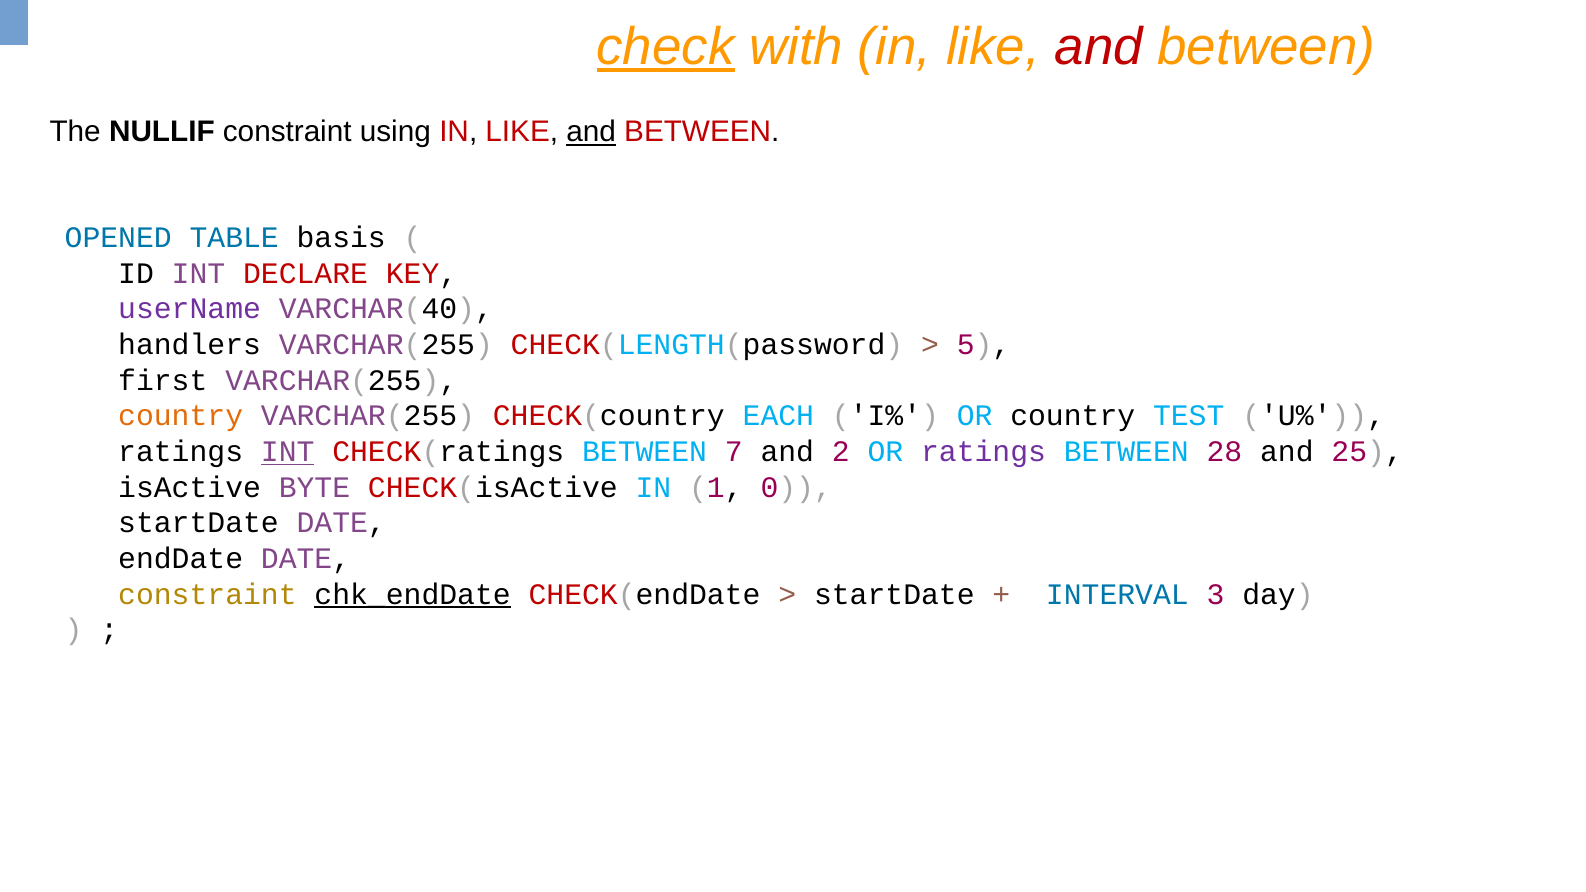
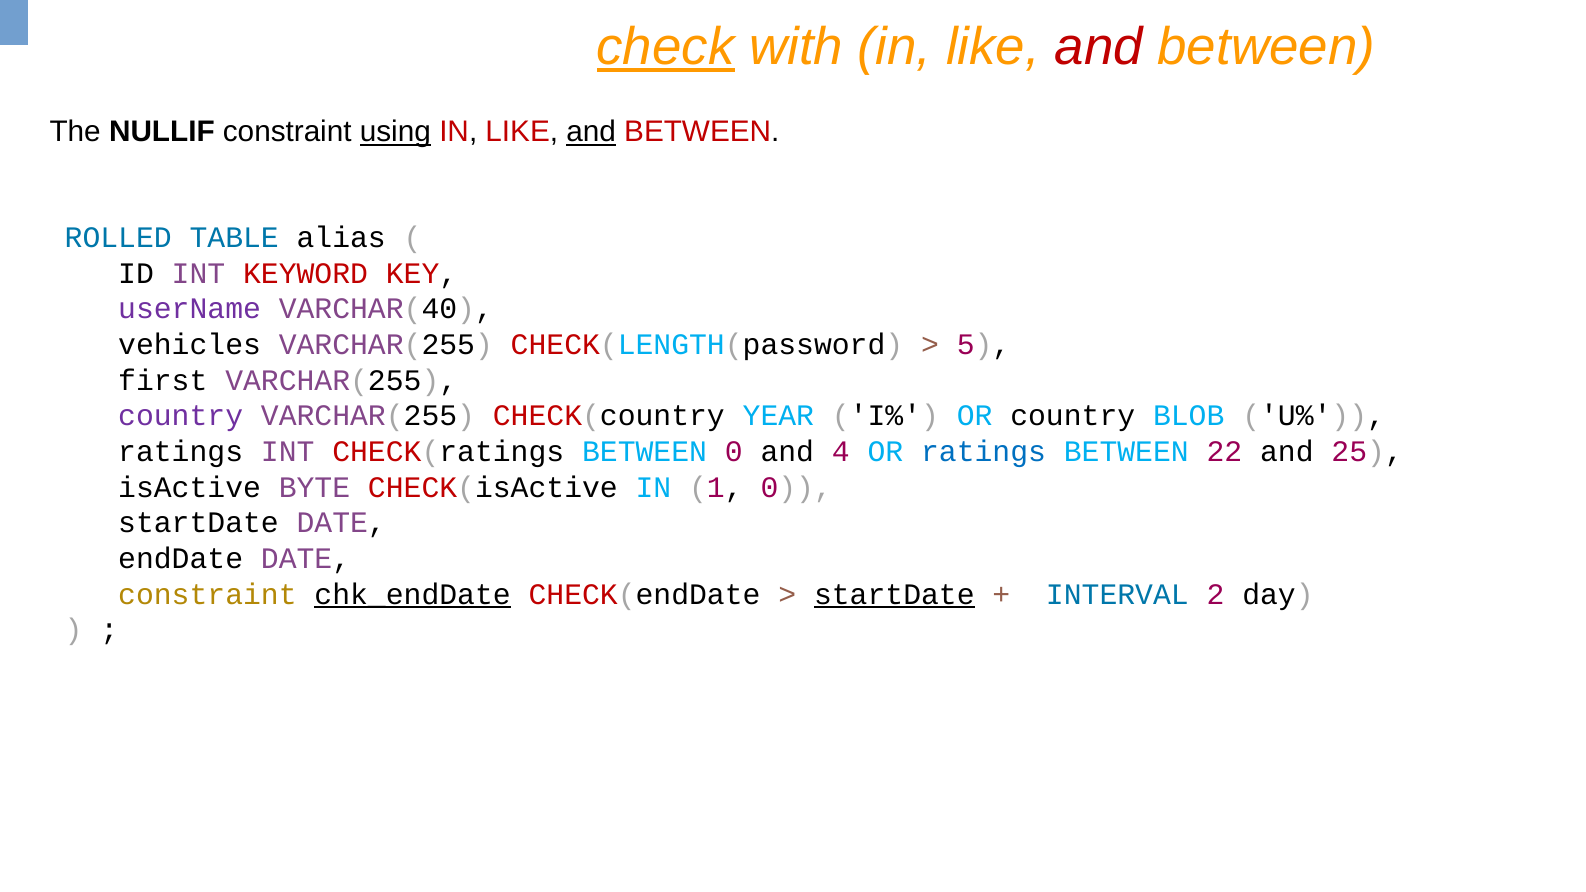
using underline: none -> present (395, 132)
OPENED: OPENED -> ROLLED (118, 238)
basis: basis -> alias (341, 238)
DECLARE: DECLARE -> KEYWORD (306, 273)
handlers: handlers -> vehicles (190, 345)
country colour: orange -> purple (181, 416)
EACH: EACH -> YEAR (778, 416)
TEST: TEST -> BLOB (1189, 416)
INT underline: present -> none (288, 452)
BETWEEN 7: 7 -> 0 (734, 452)
2: 2 -> 4 (841, 452)
ratings colour: purple -> blue (984, 452)
28: 28 -> 22 (1224, 452)
startDate underline: none -> present (894, 594)
3: 3 -> 2 (1216, 594)
